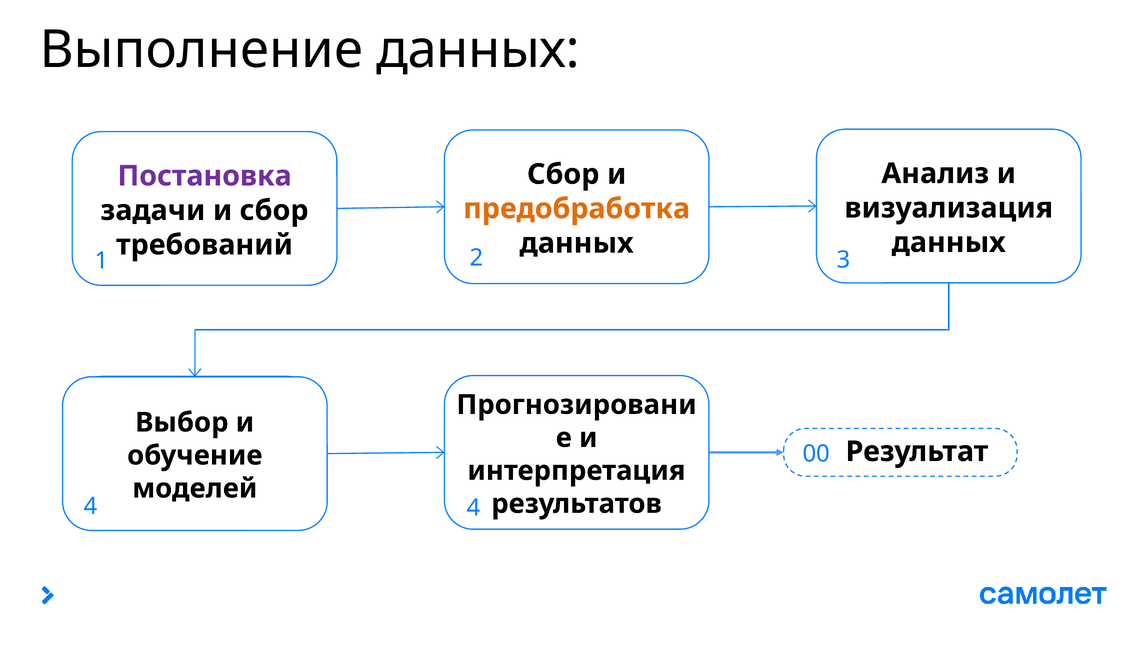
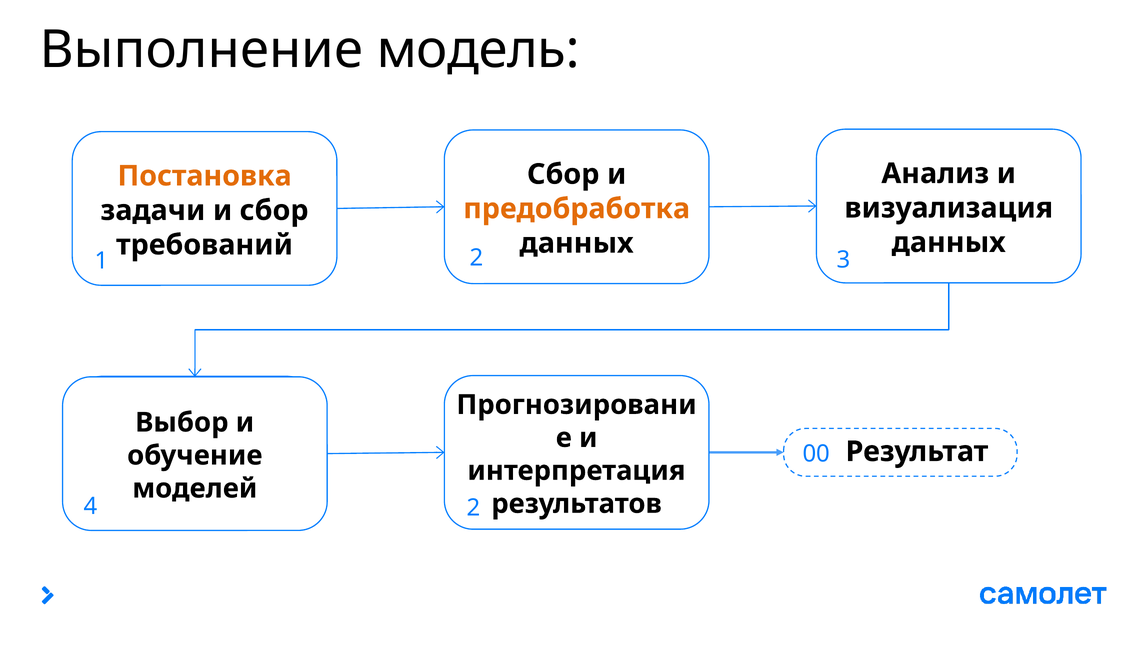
Выполнение данных: данных -> модель (478, 50)
Постановка colour: purple -> orange (205, 176)
4 4: 4 -> 2 (474, 508)
